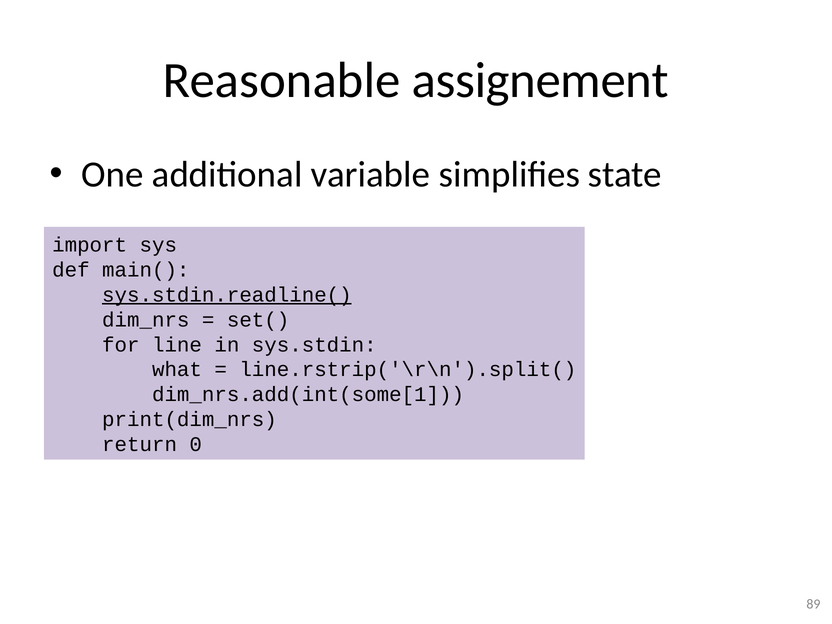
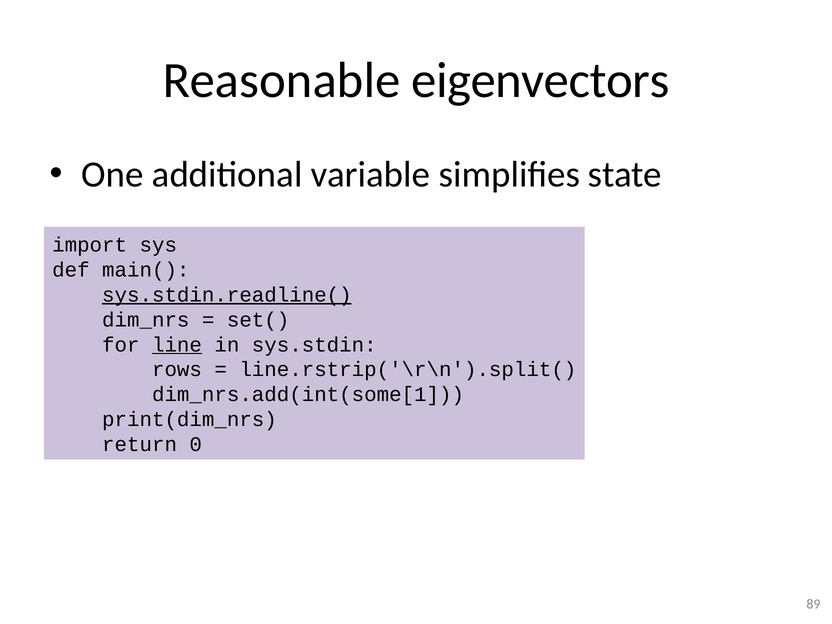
assignement: assignement -> eigenvectors (540, 81)
line underline: none -> present (177, 345)
what: what -> rows (177, 370)
